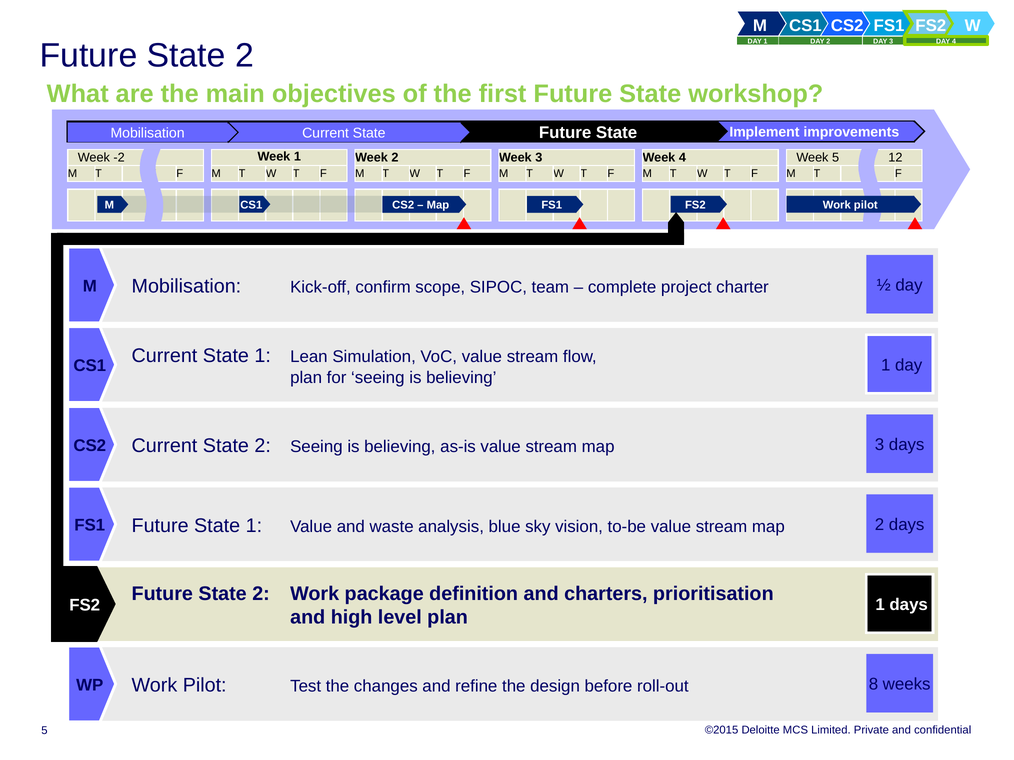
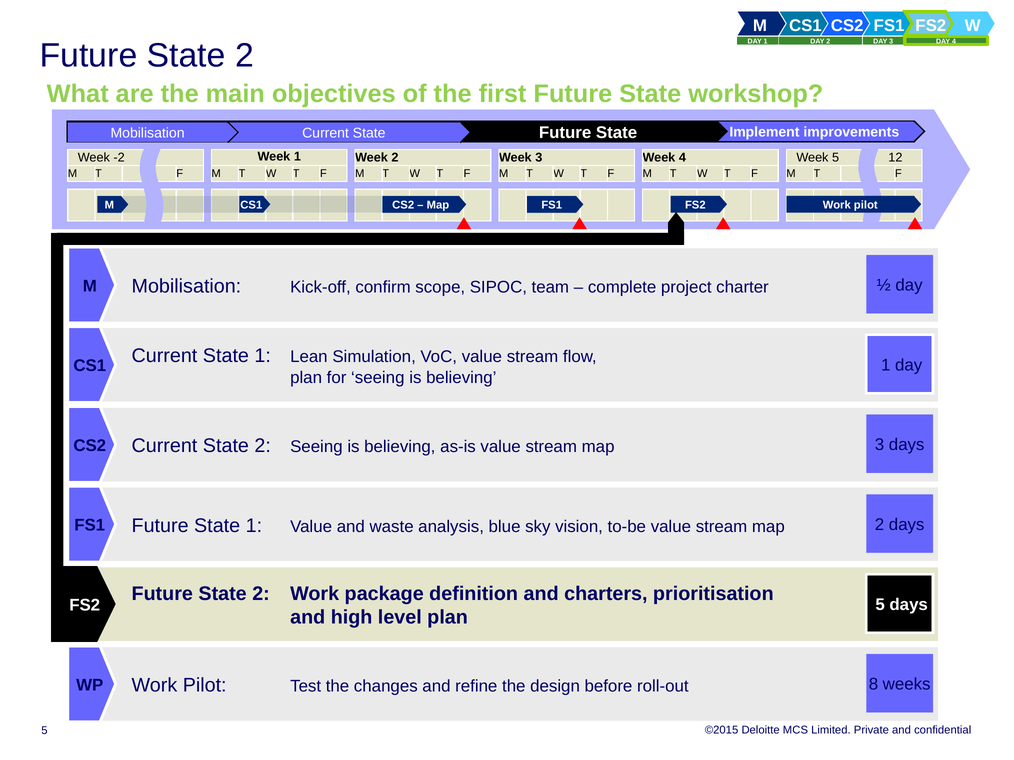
FS2 1: 1 -> 5 (880, 605)
